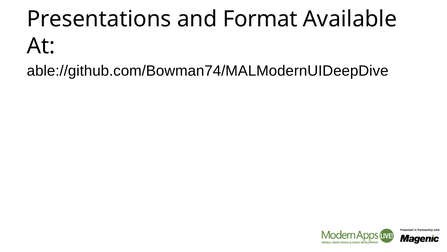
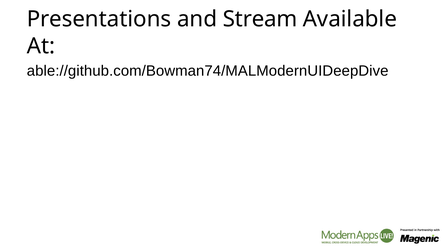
Format: Format -> Stream (260, 19)
